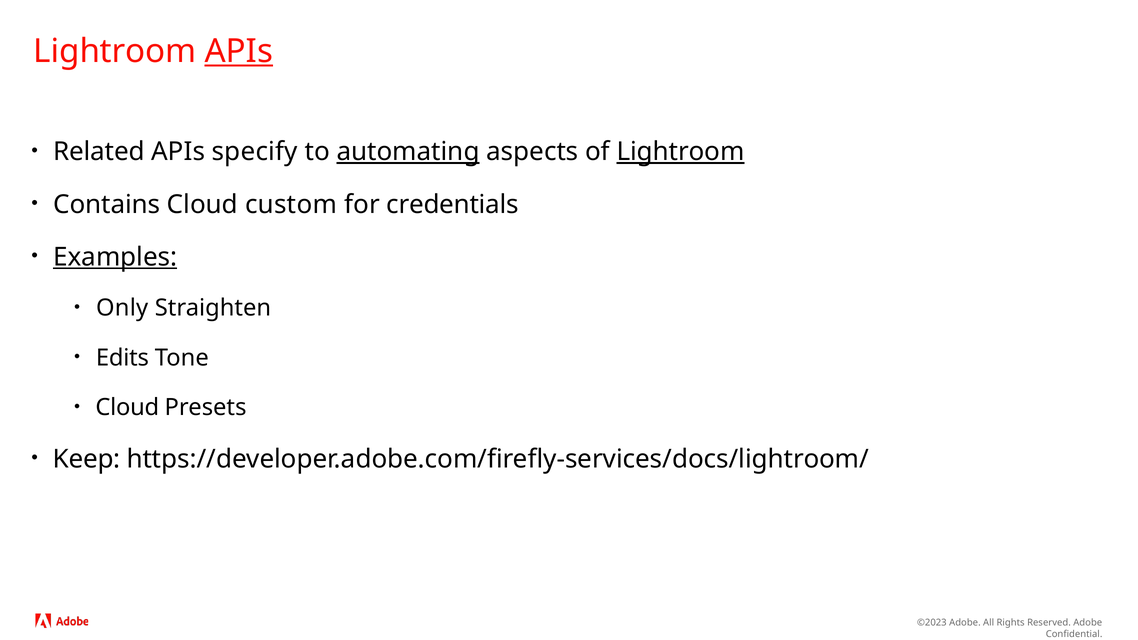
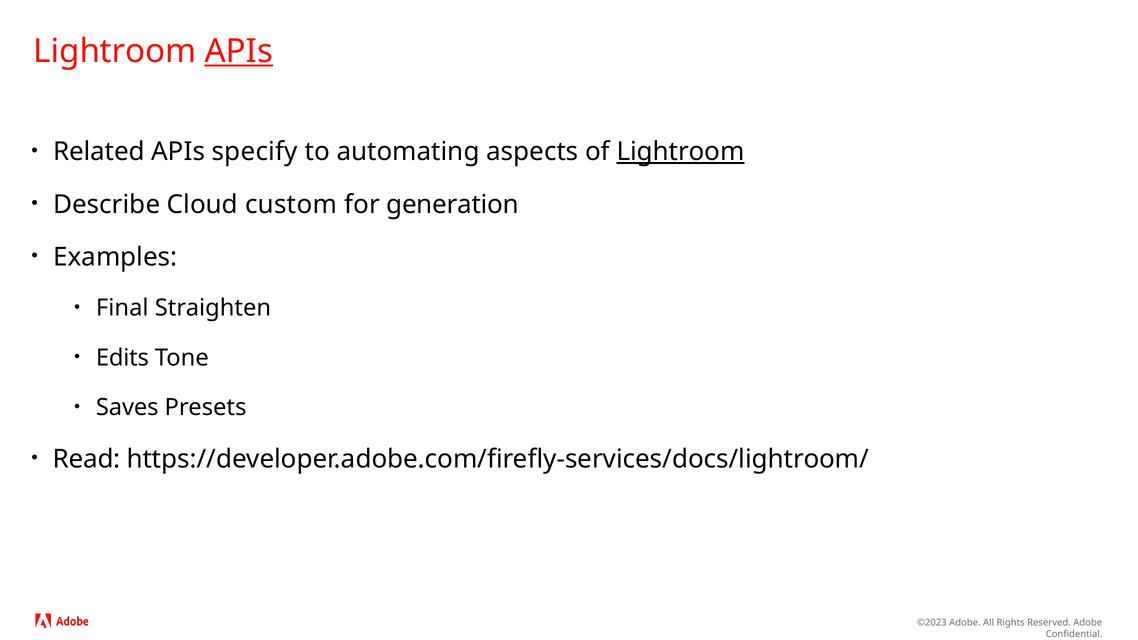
automating underline: present -> none (408, 152)
Contains: Contains -> Describe (107, 204)
credentials: credentials -> generation (453, 204)
Examples underline: present -> none (115, 257)
Only: Only -> Final (122, 308)
Cloud: Cloud -> Saves (127, 408)
Keep: Keep -> Read (87, 459)
